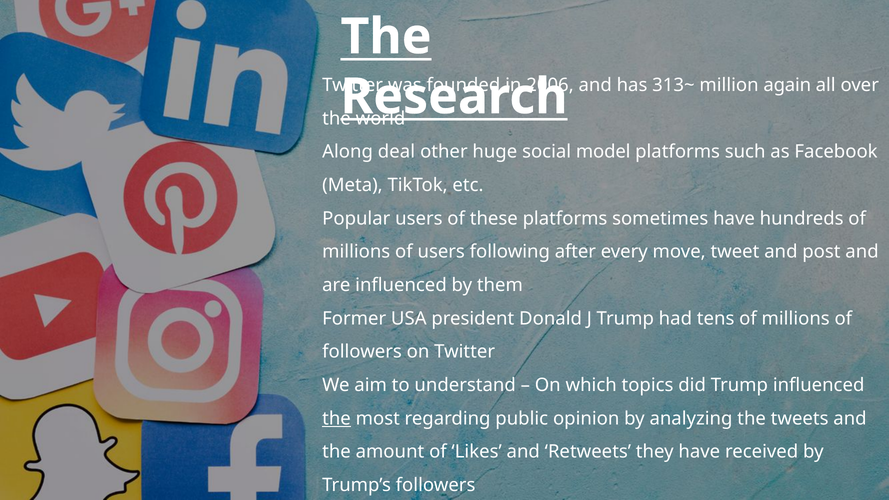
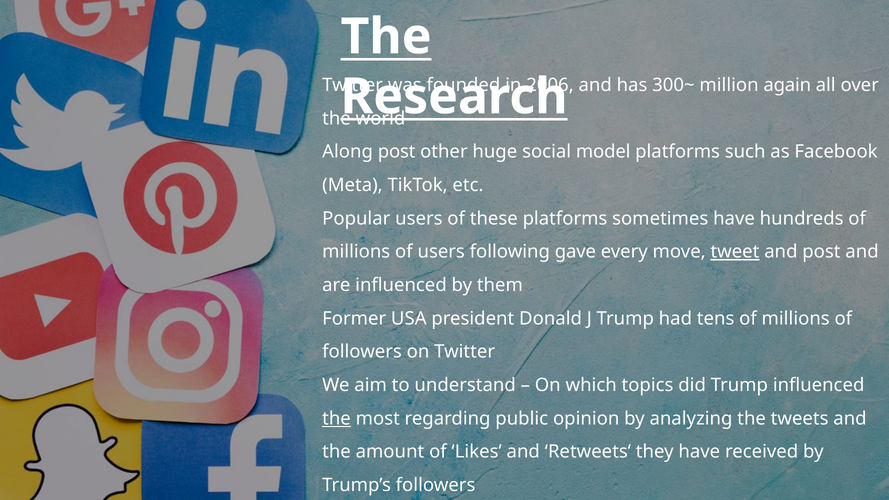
313~: 313~ -> 300~ (673, 85)
Along deal: deal -> post (397, 152)
after: after -> gave (575, 252)
tweet underline: none -> present (735, 252)
